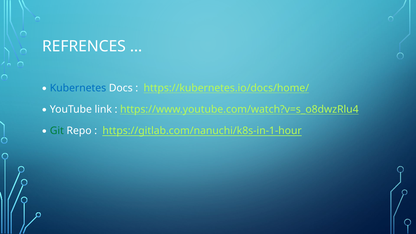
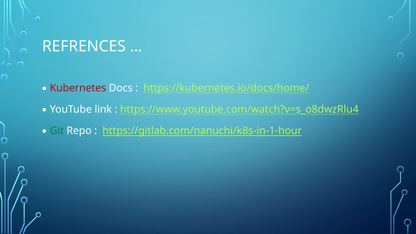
Kubernetes colour: blue -> red (78, 88)
